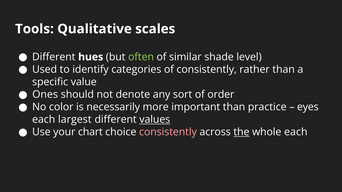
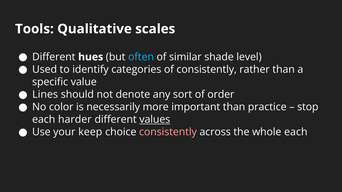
often colour: light green -> light blue (141, 57)
Ones: Ones -> Lines (45, 95)
eyes: eyes -> stop (308, 107)
largest: largest -> harder (75, 120)
chart: chart -> keep (90, 132)
the underline: present -> none (241, 132)
